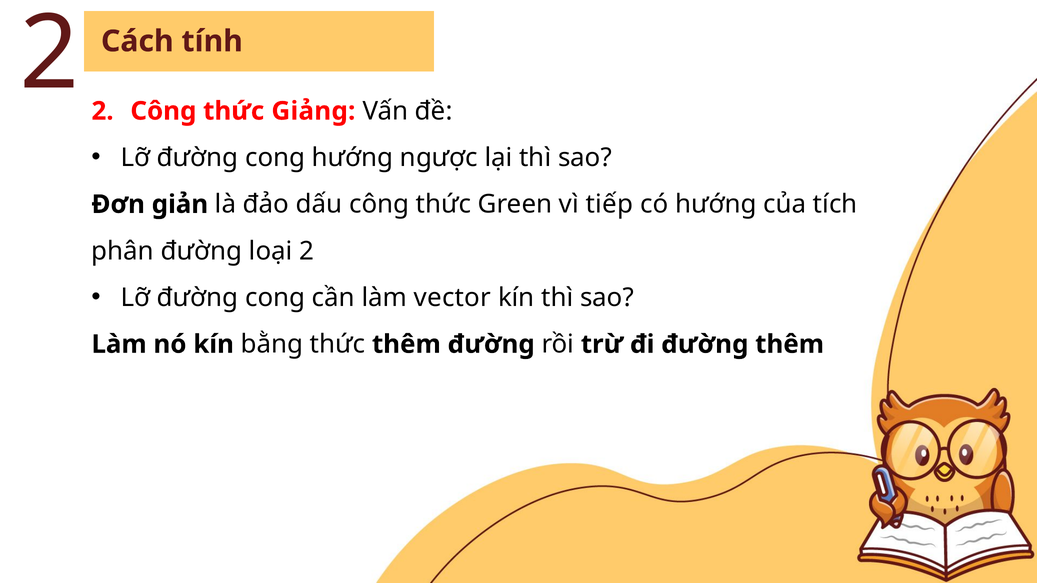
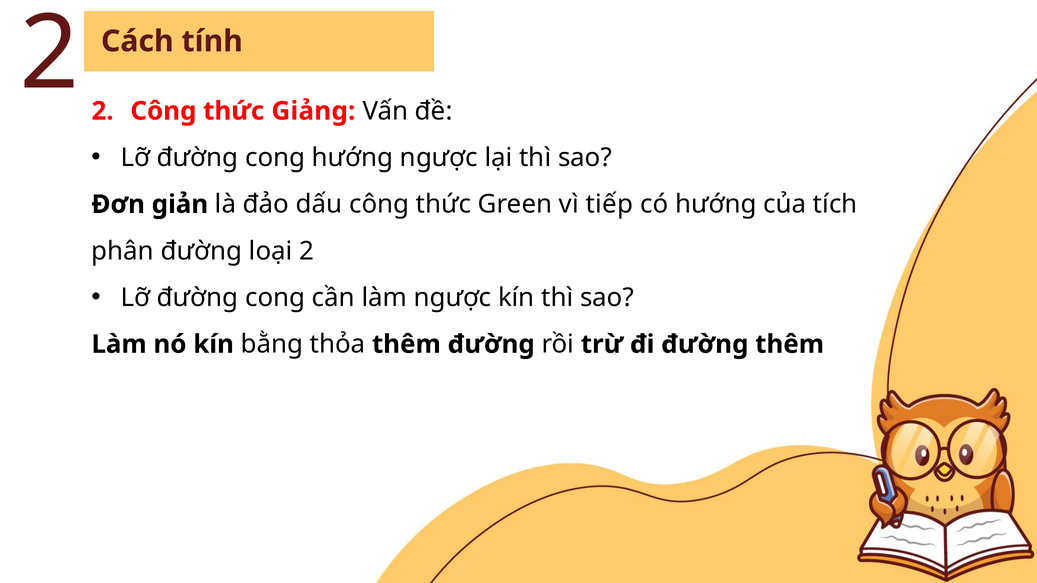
làm vector: vector -> ngược (453, 298)
bằng thức: thức -> thỏa (338, 344)
